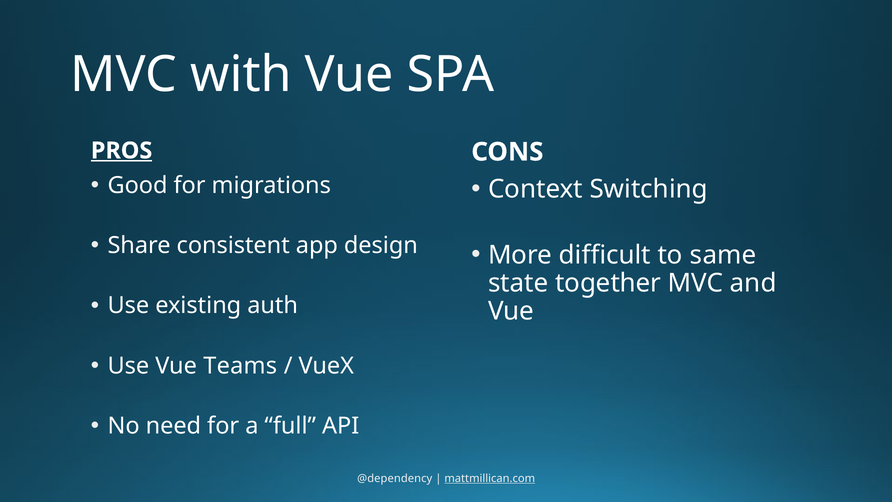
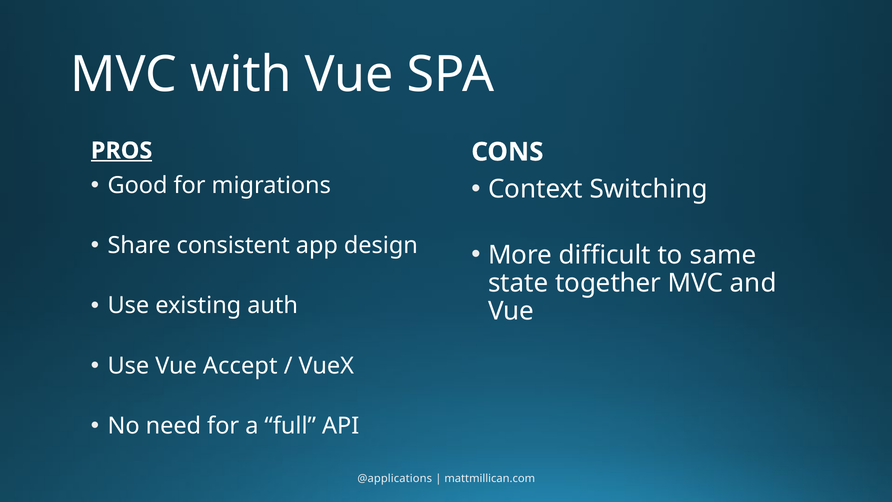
Teams: Teams -> Accept (240, 366)
@dependency: @dependency -> @applications (395, 478)
mattmillican.com underline: present -> none (490, 478)
